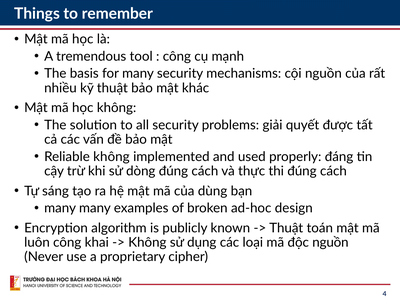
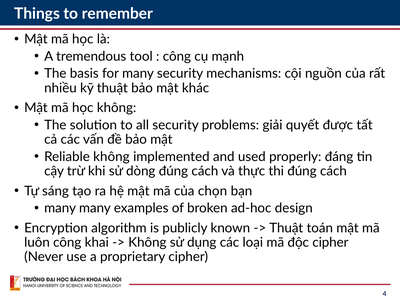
dùng: dùng -> chọn (213, 191)
độc nguồn: nguồn -> cipher (330, 243)
